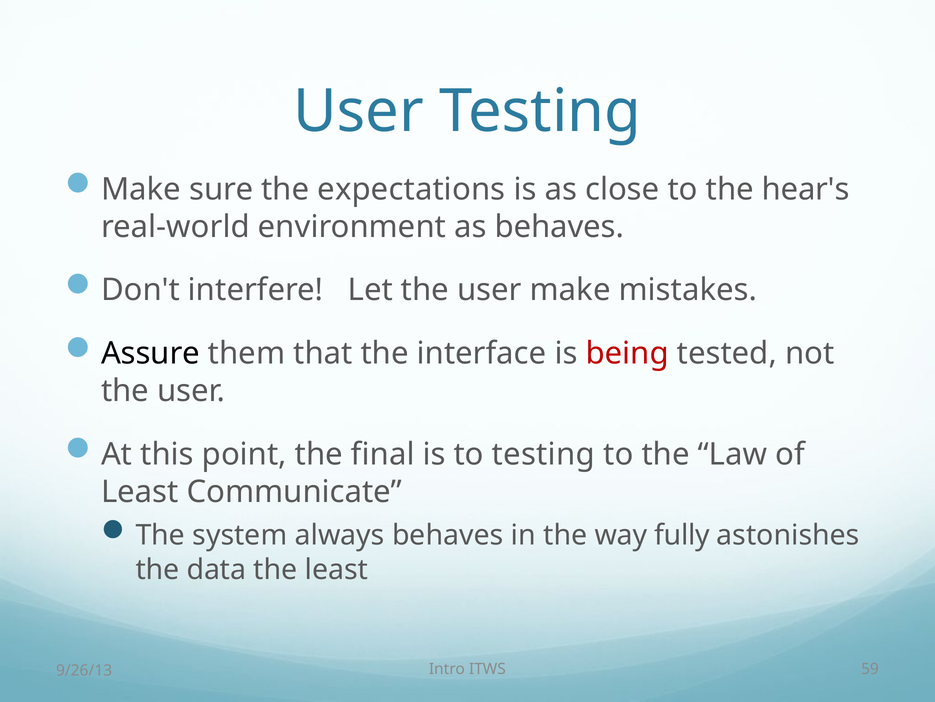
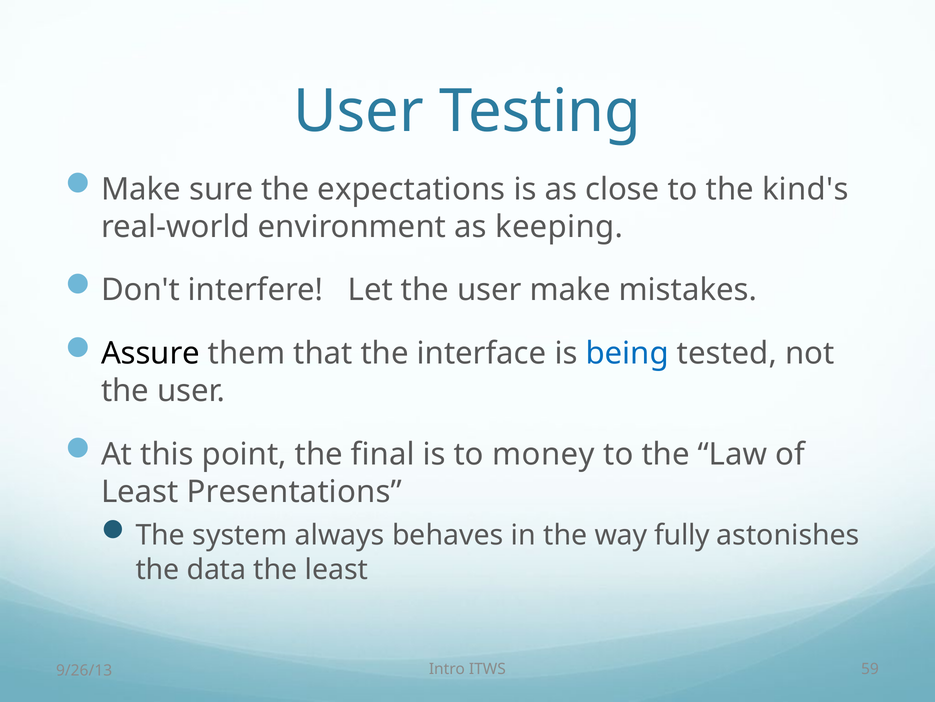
hear's: hear's -> kind's (805, 189)
as behaves: behaves -> keeping (559, 227)
being colour: red -> blue (627, 353)
to testing: testing -> money (543, 454)
Communicate: Communicate -> Presentations (294, 491)
